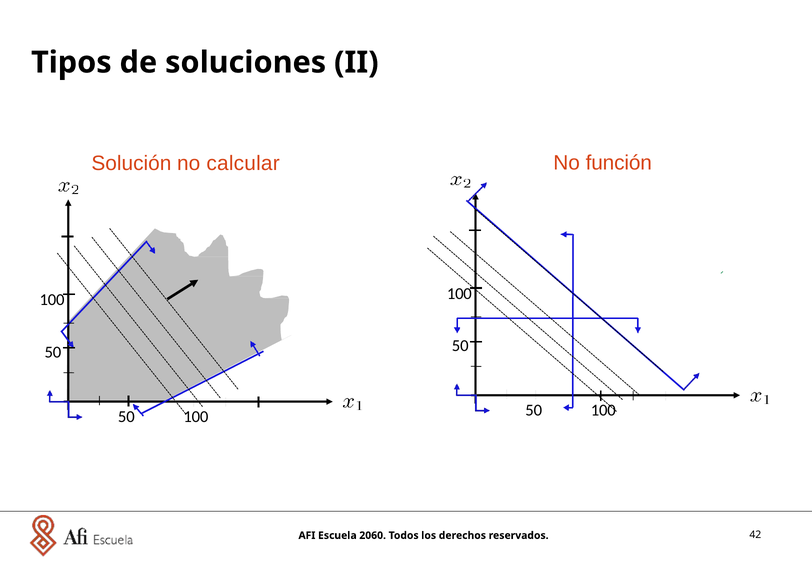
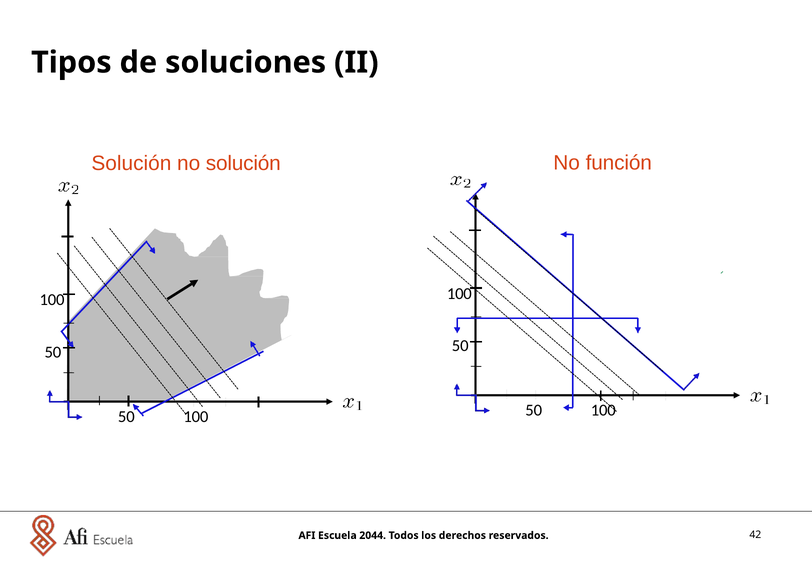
no calcular: calcular -> solución (243, 163)
2060: 2060 -> 2044 (373, 536)
